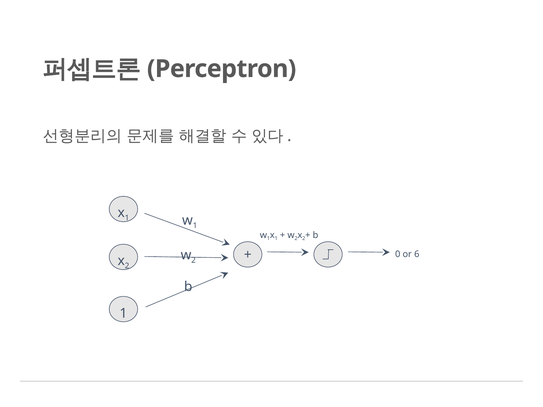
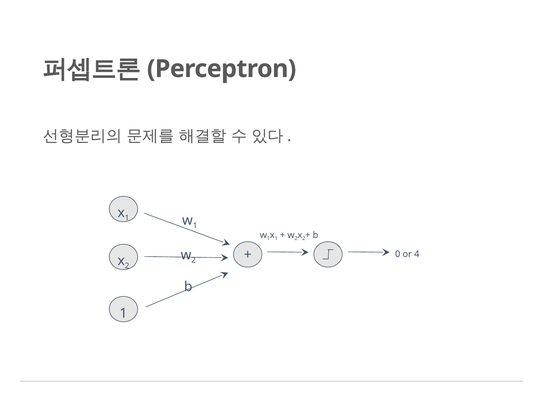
6: 6 -> 4 (417, 254)
